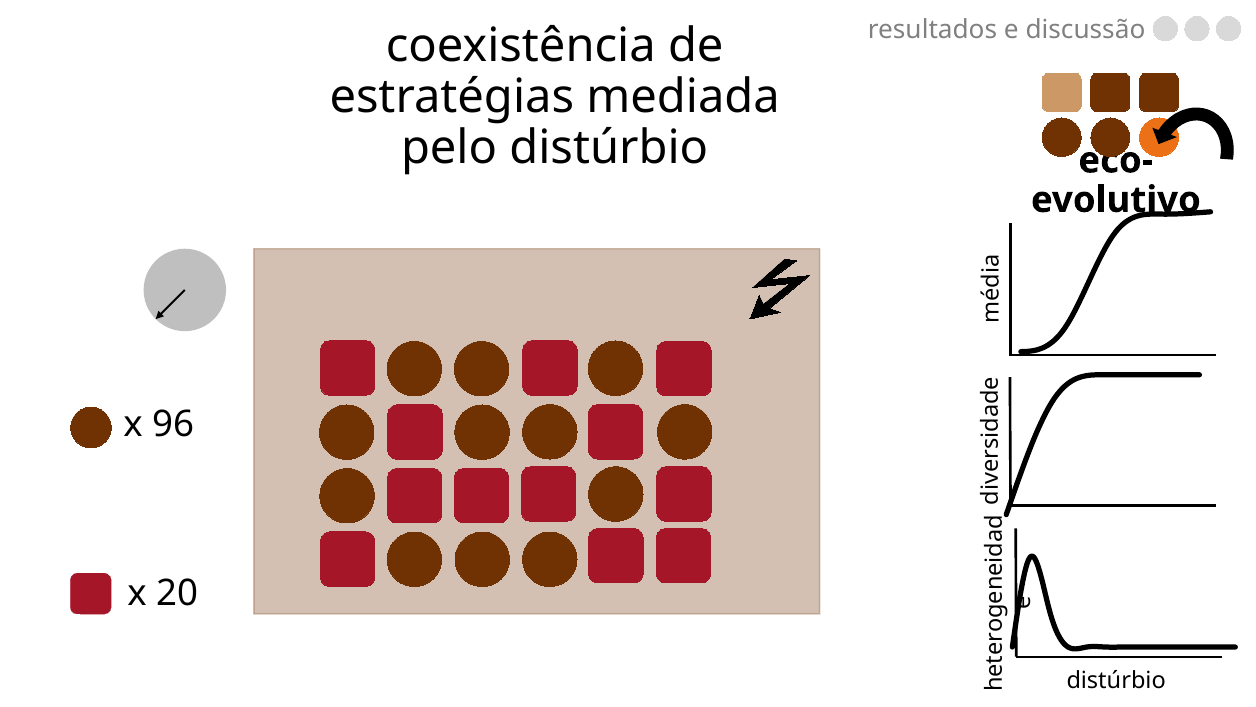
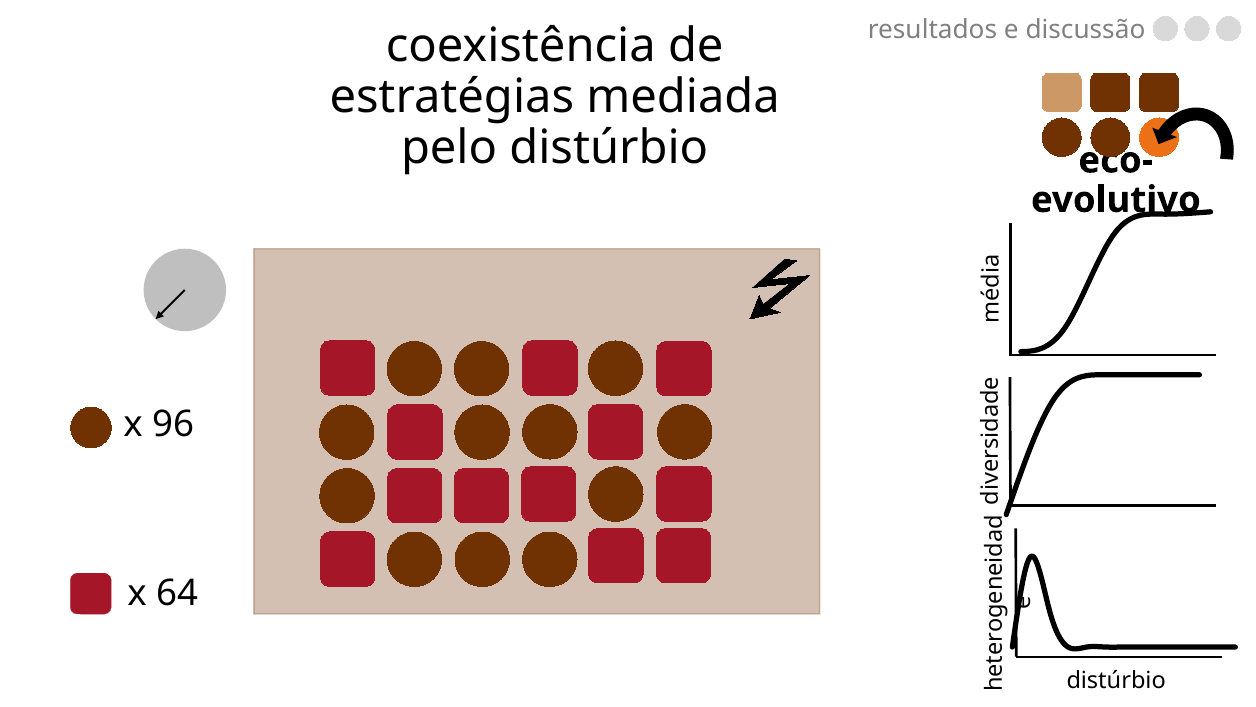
20: 20 -> 64 (177, 593)
